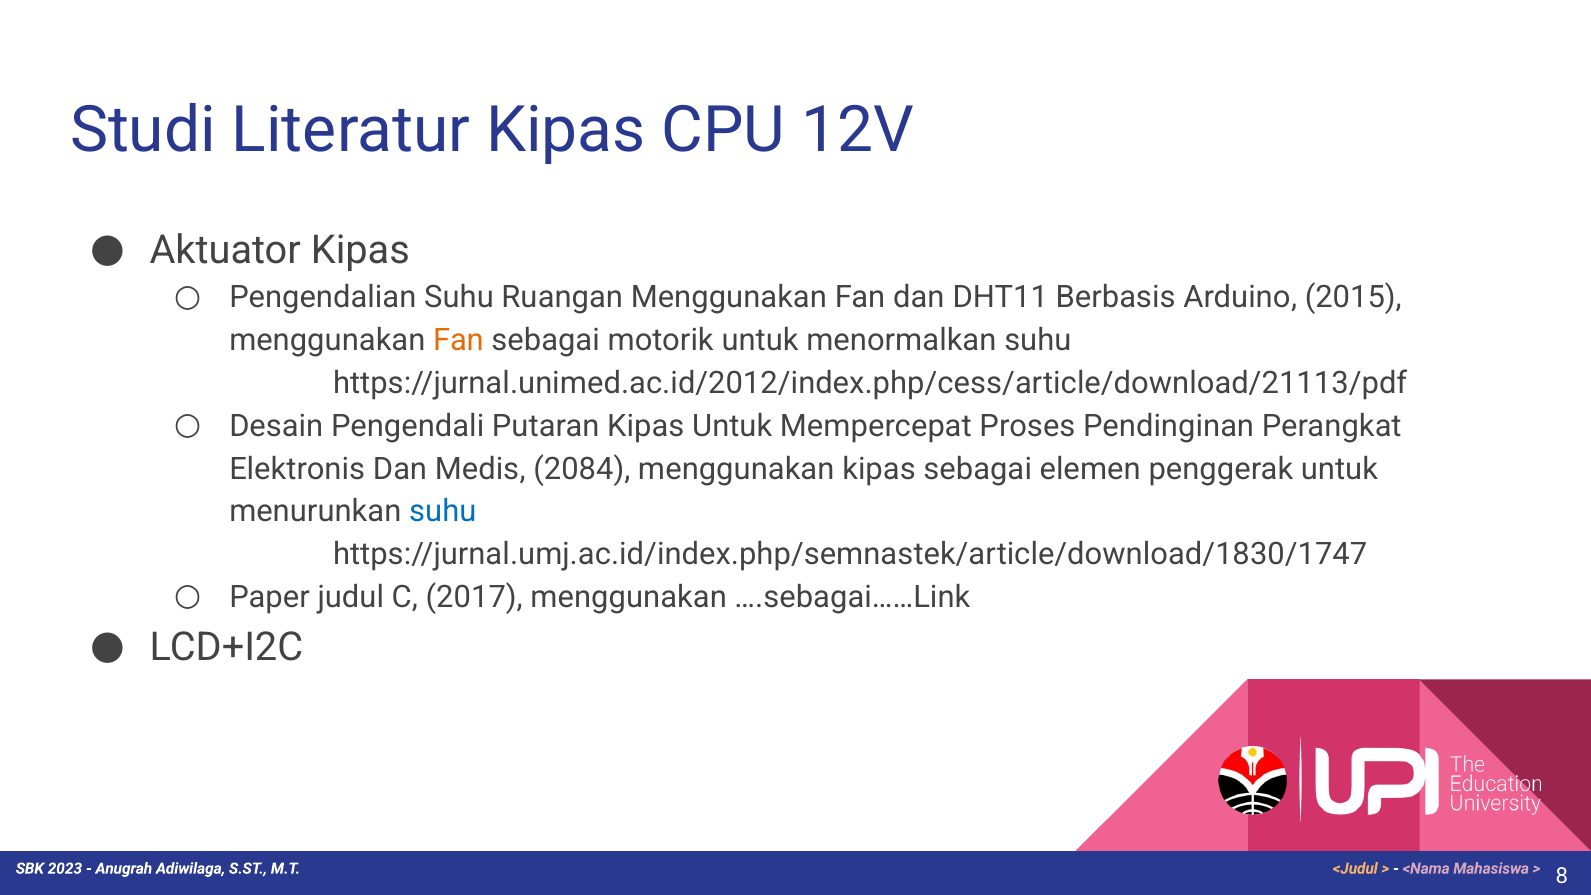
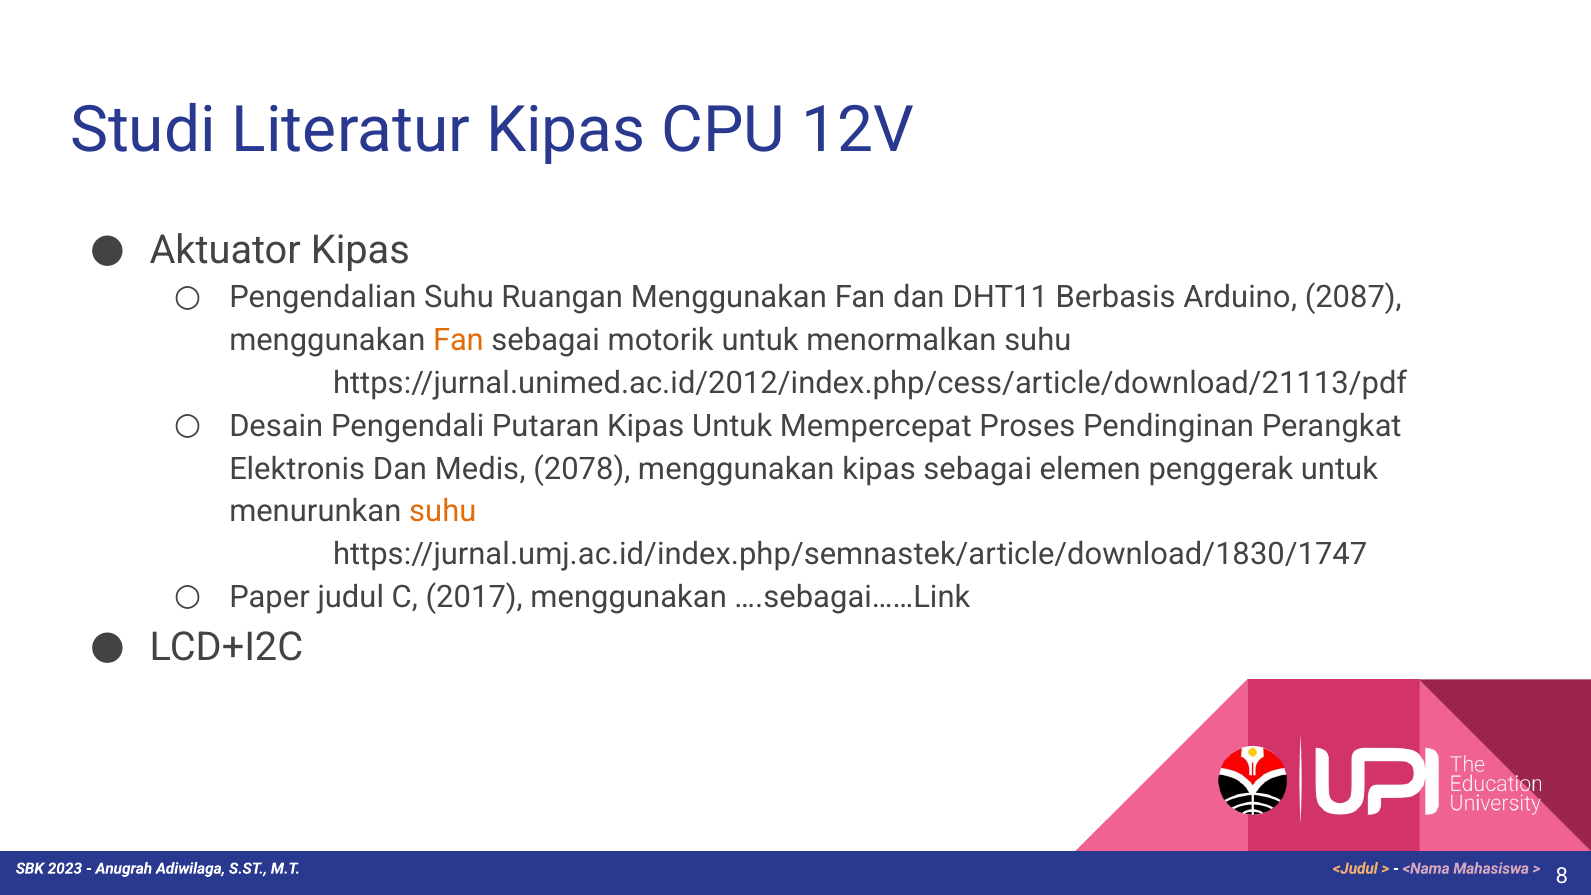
2015: 2015 -> 2087 (1353, 298)
2084: 2084 -> 2078 (582, 469)
suhu colour: blue -> orange (443, 512)
